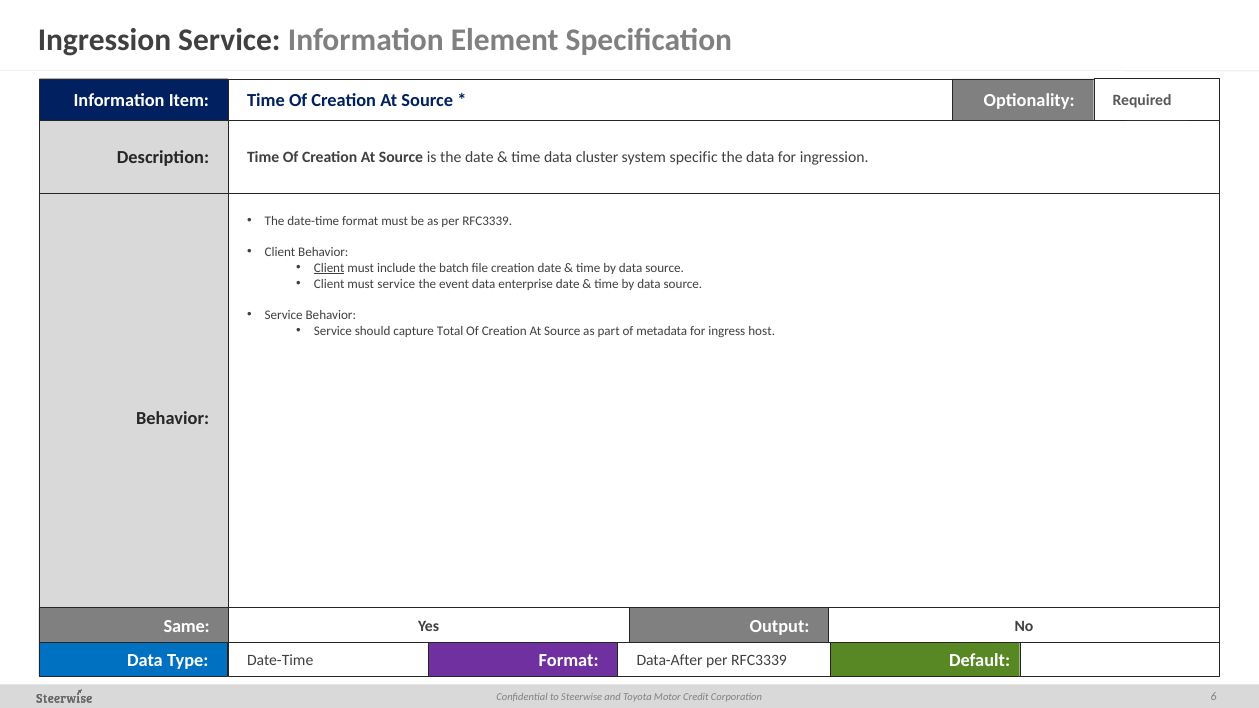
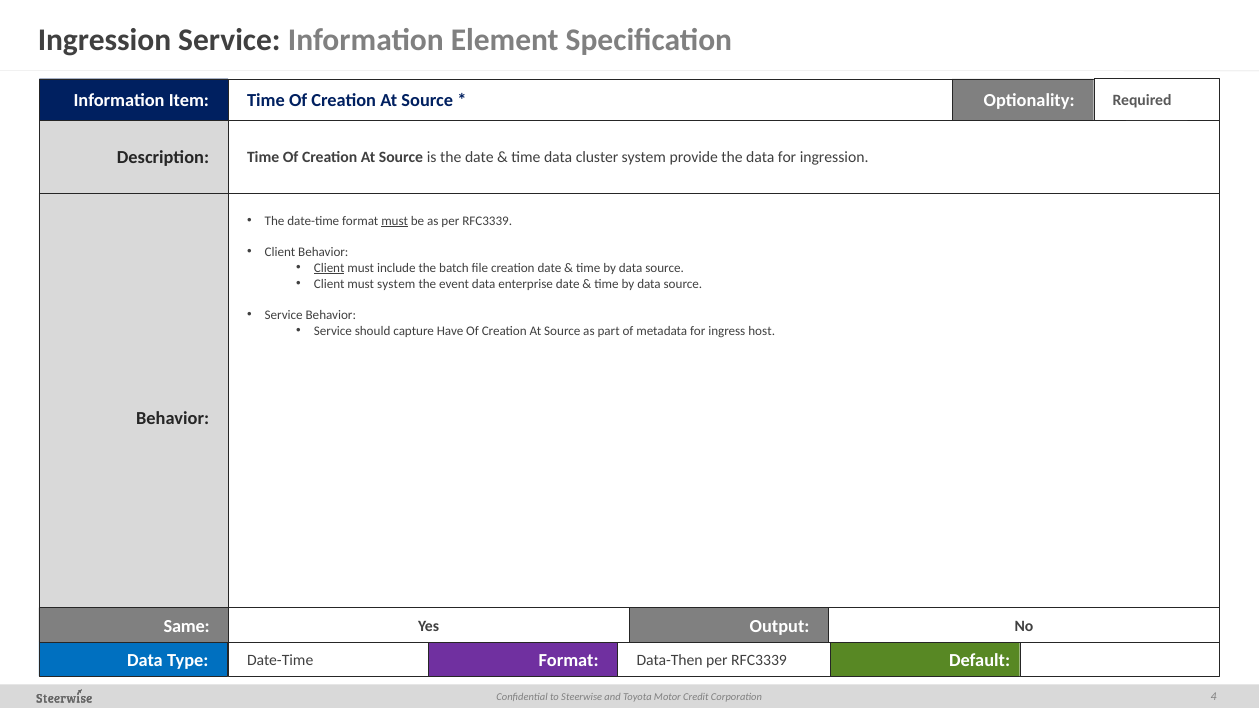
specific: specific -> provide (694, 158)
must underline: none -> present (395, 221)
must service: service -> system (396, 284)
Total: Total -> Have (450, 331)
Data-After: Data-After -> Data-Then (670, 660)
6: 6 -> 4 (1214, 697)
